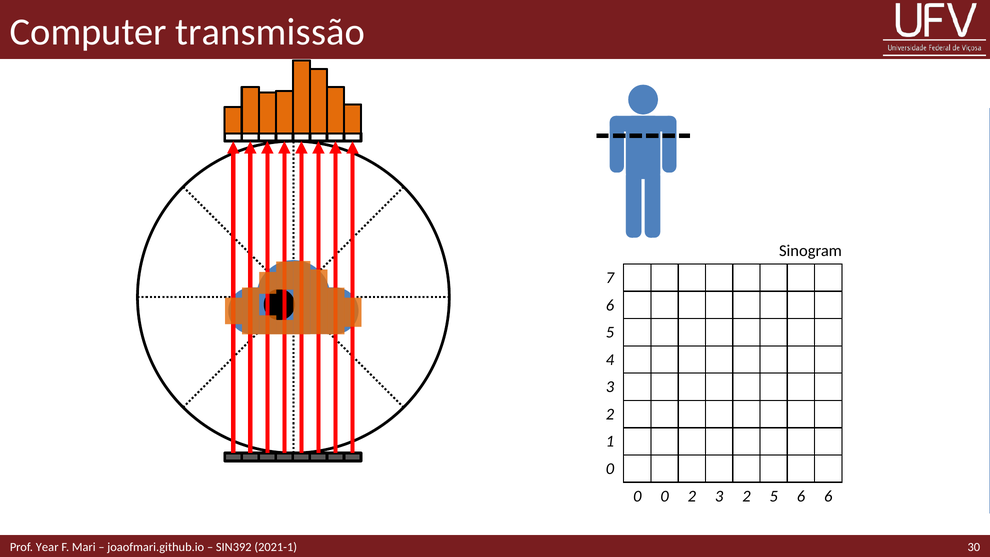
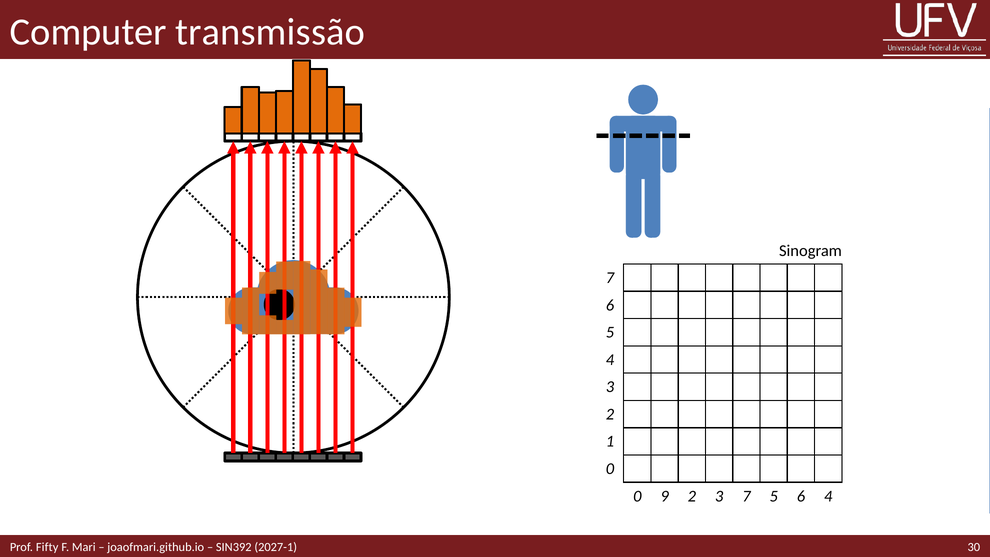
0: 0 -> 9 (665, 496)
2 3 2: 2 -> 7 (746, 496)
6 6: 6 -> 4 (828, 496)
Year: Year -> Fifty (47, 547)
2021-1: 2021-1 -> 2027-1 (276, 547)
